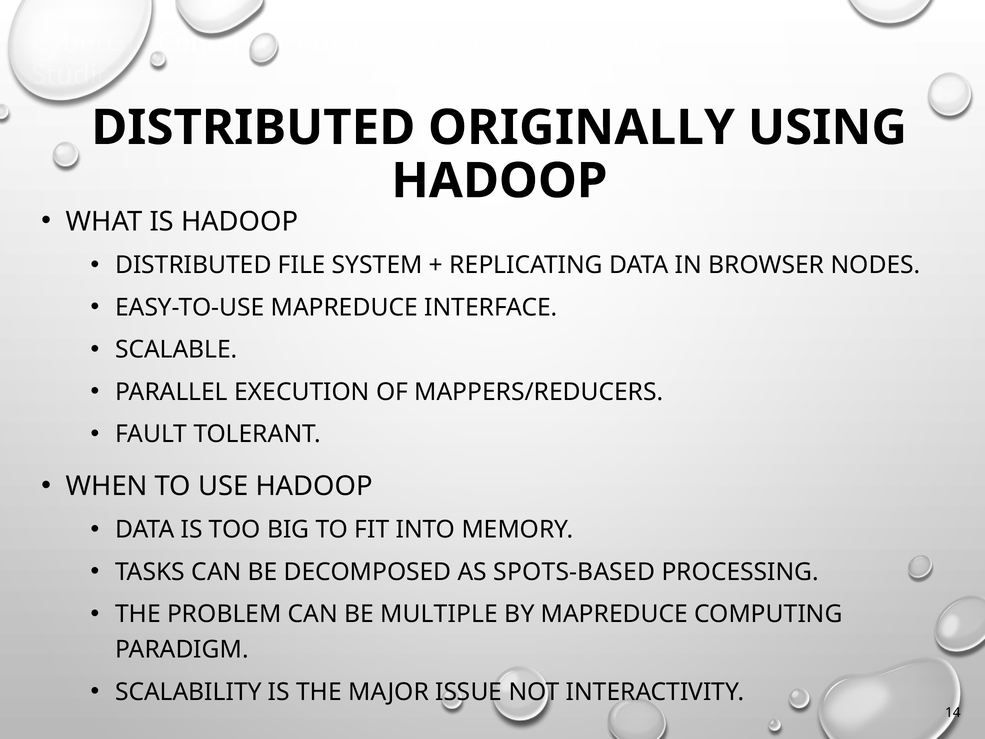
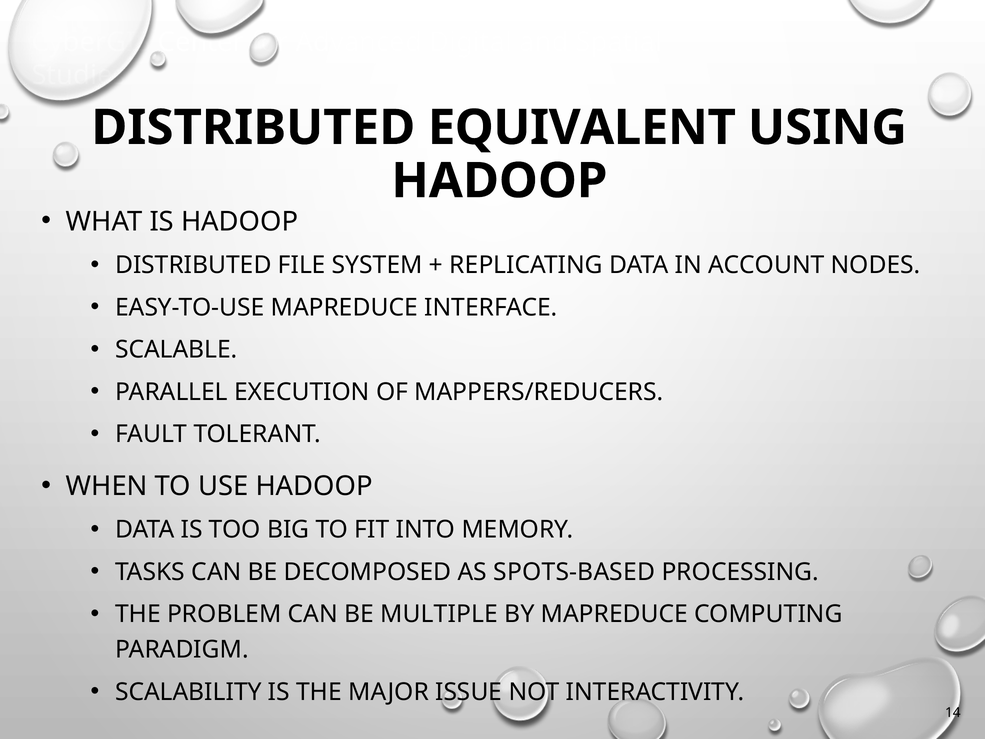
ORIGINALLY: ORIGINALLY -> EQUIVALENT (582, 128)
BROWSER: BROWSER -> ACCOUNT (766, 265)
